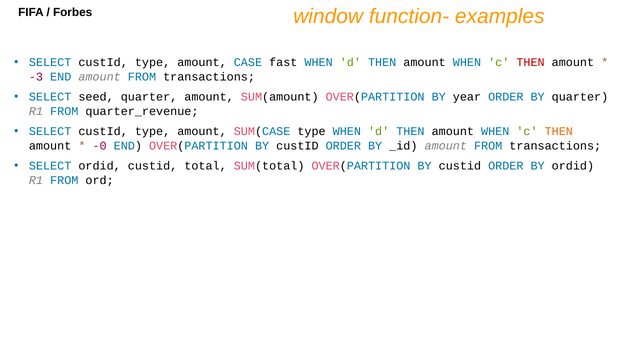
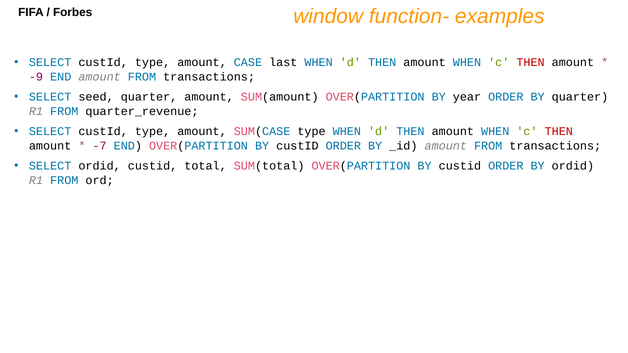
fast: fast -> last (283, 63)
-3: -3 -> -9 (36, 77)
THEN colour: orange -> red (559, 132)
-0: -0 -> -7 (100, 146)
